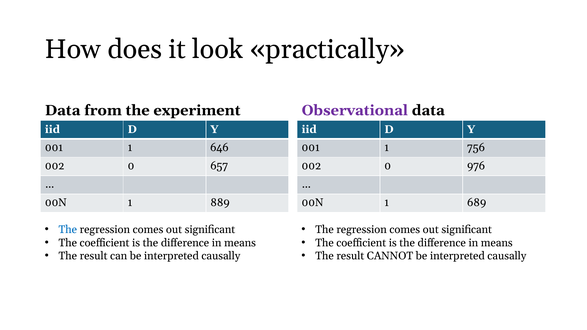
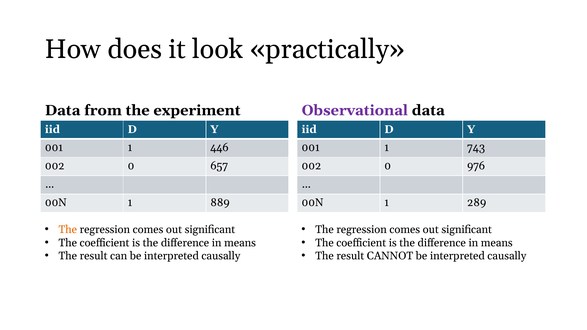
646: 646 -> 446 (219, 148)
756: 756 -> 743 (476, 148)
689: 689 -> 289 (477, 203)
The colour: blue -> orange (68, 230)
